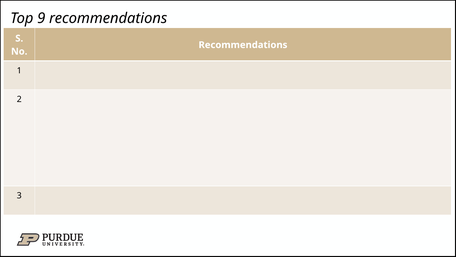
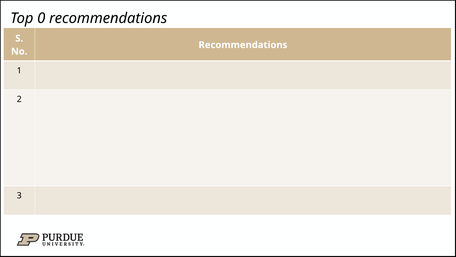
9: 9 -> 0 (41, 18)
